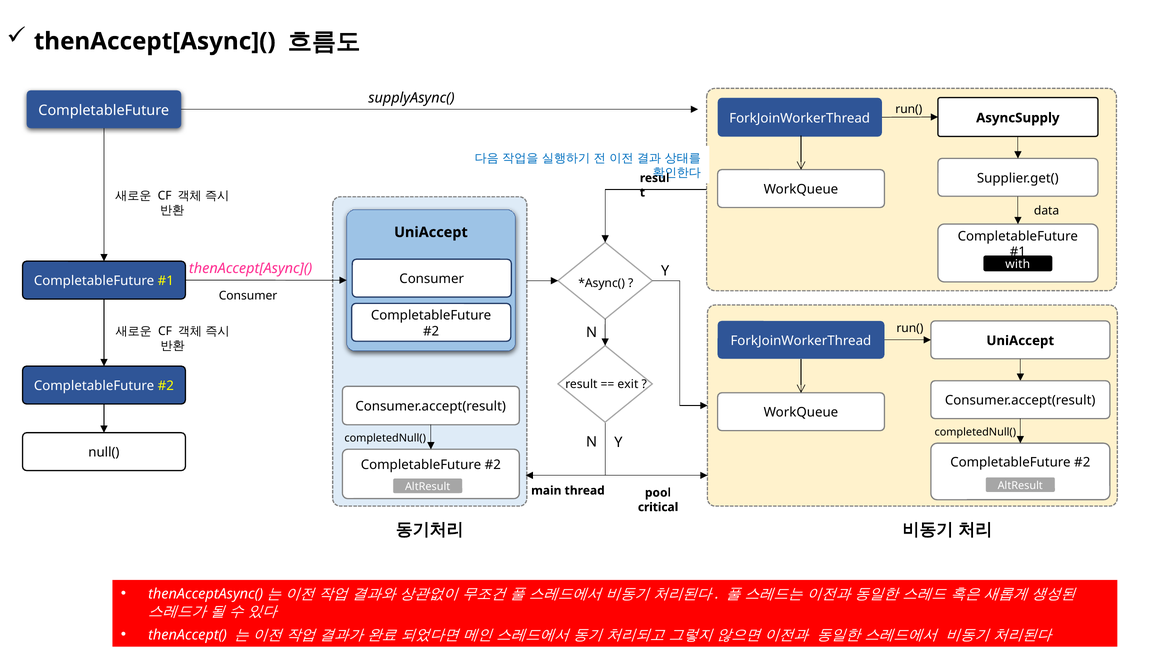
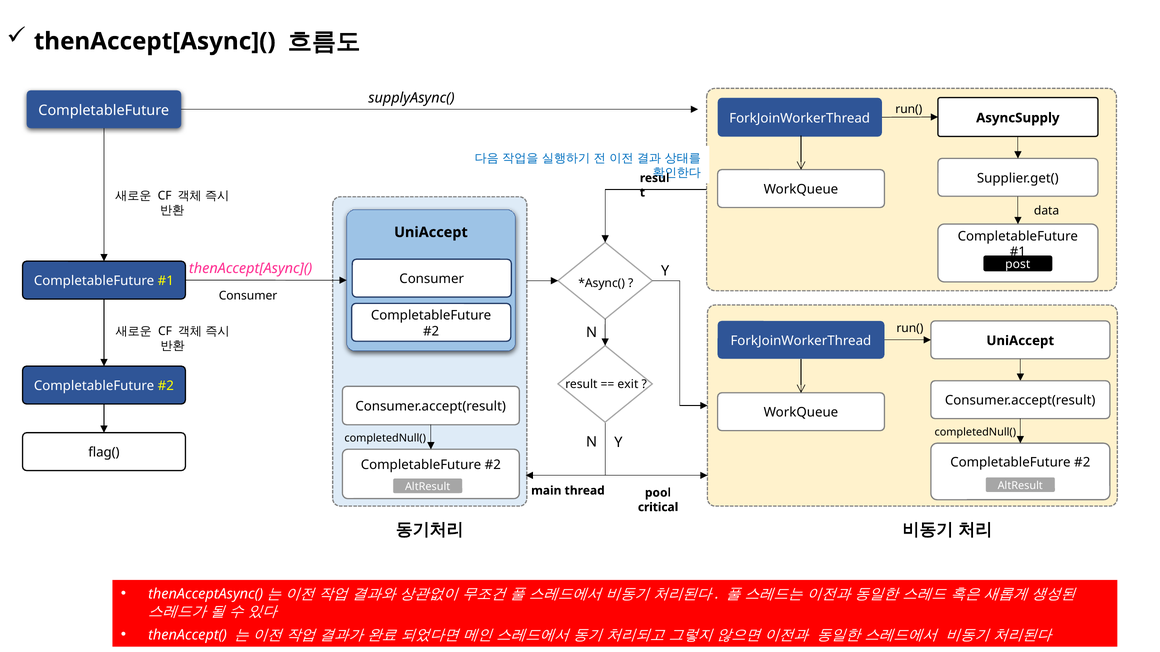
with: with -> post (1018, 264)
null(: null( -> flag( (104, 453)
